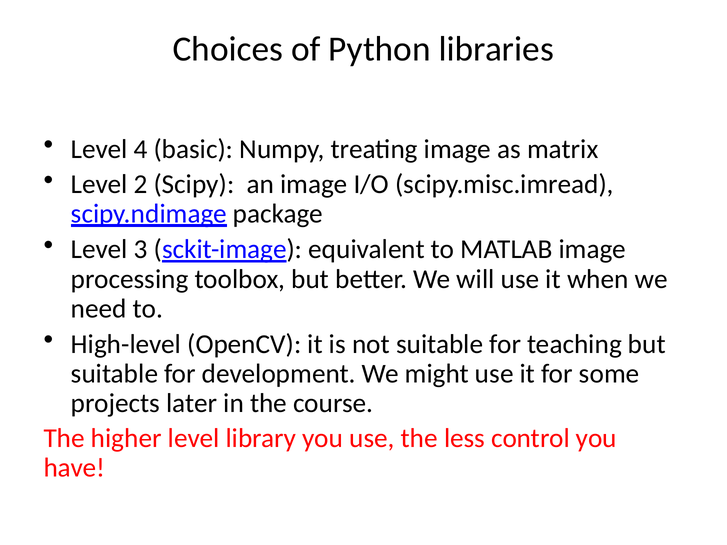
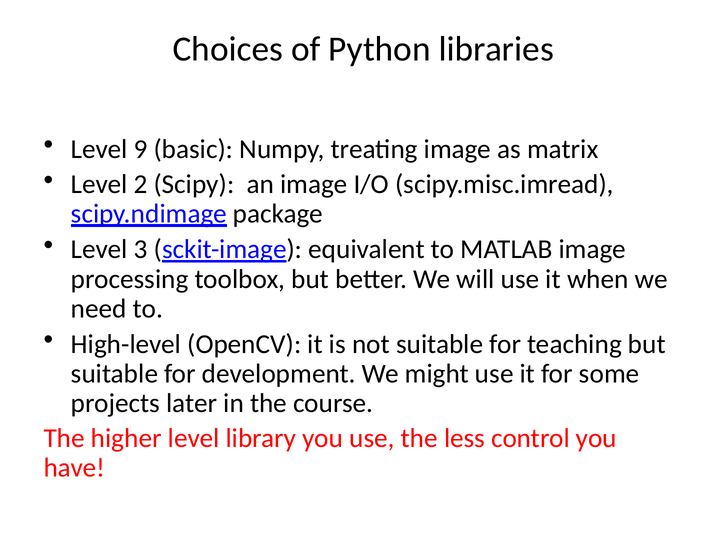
4: 4 -> 9 (141, 149)
